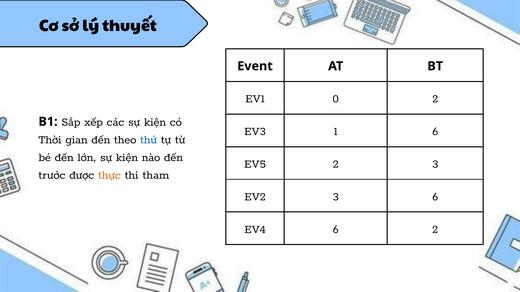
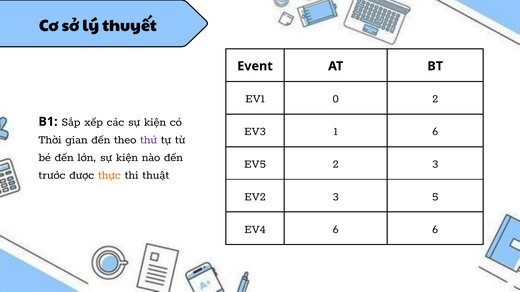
thứ colour: blue -> purple (149, 140)
tham: tham -> thuật (156, 175)
3 6: 6 -> 5 (435, 197)
6 2: 2 -> 6 (435, 229)
